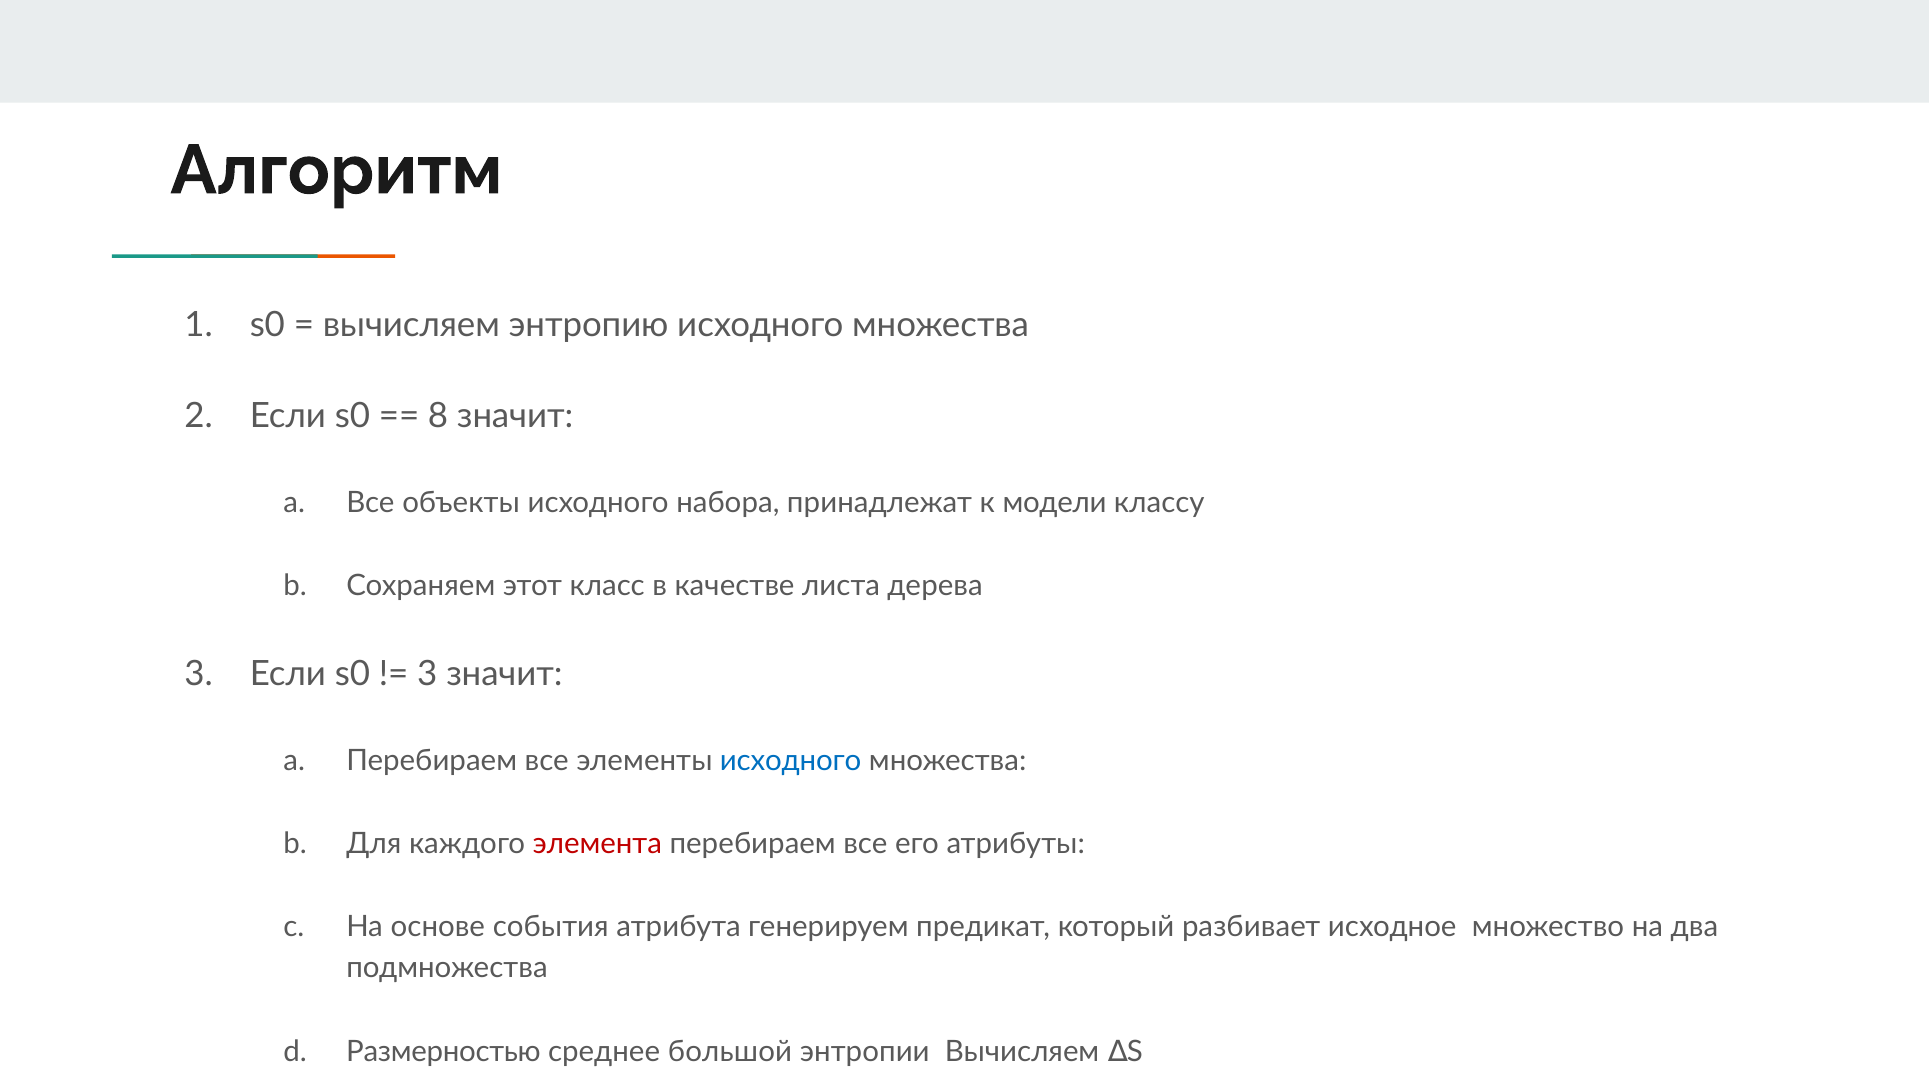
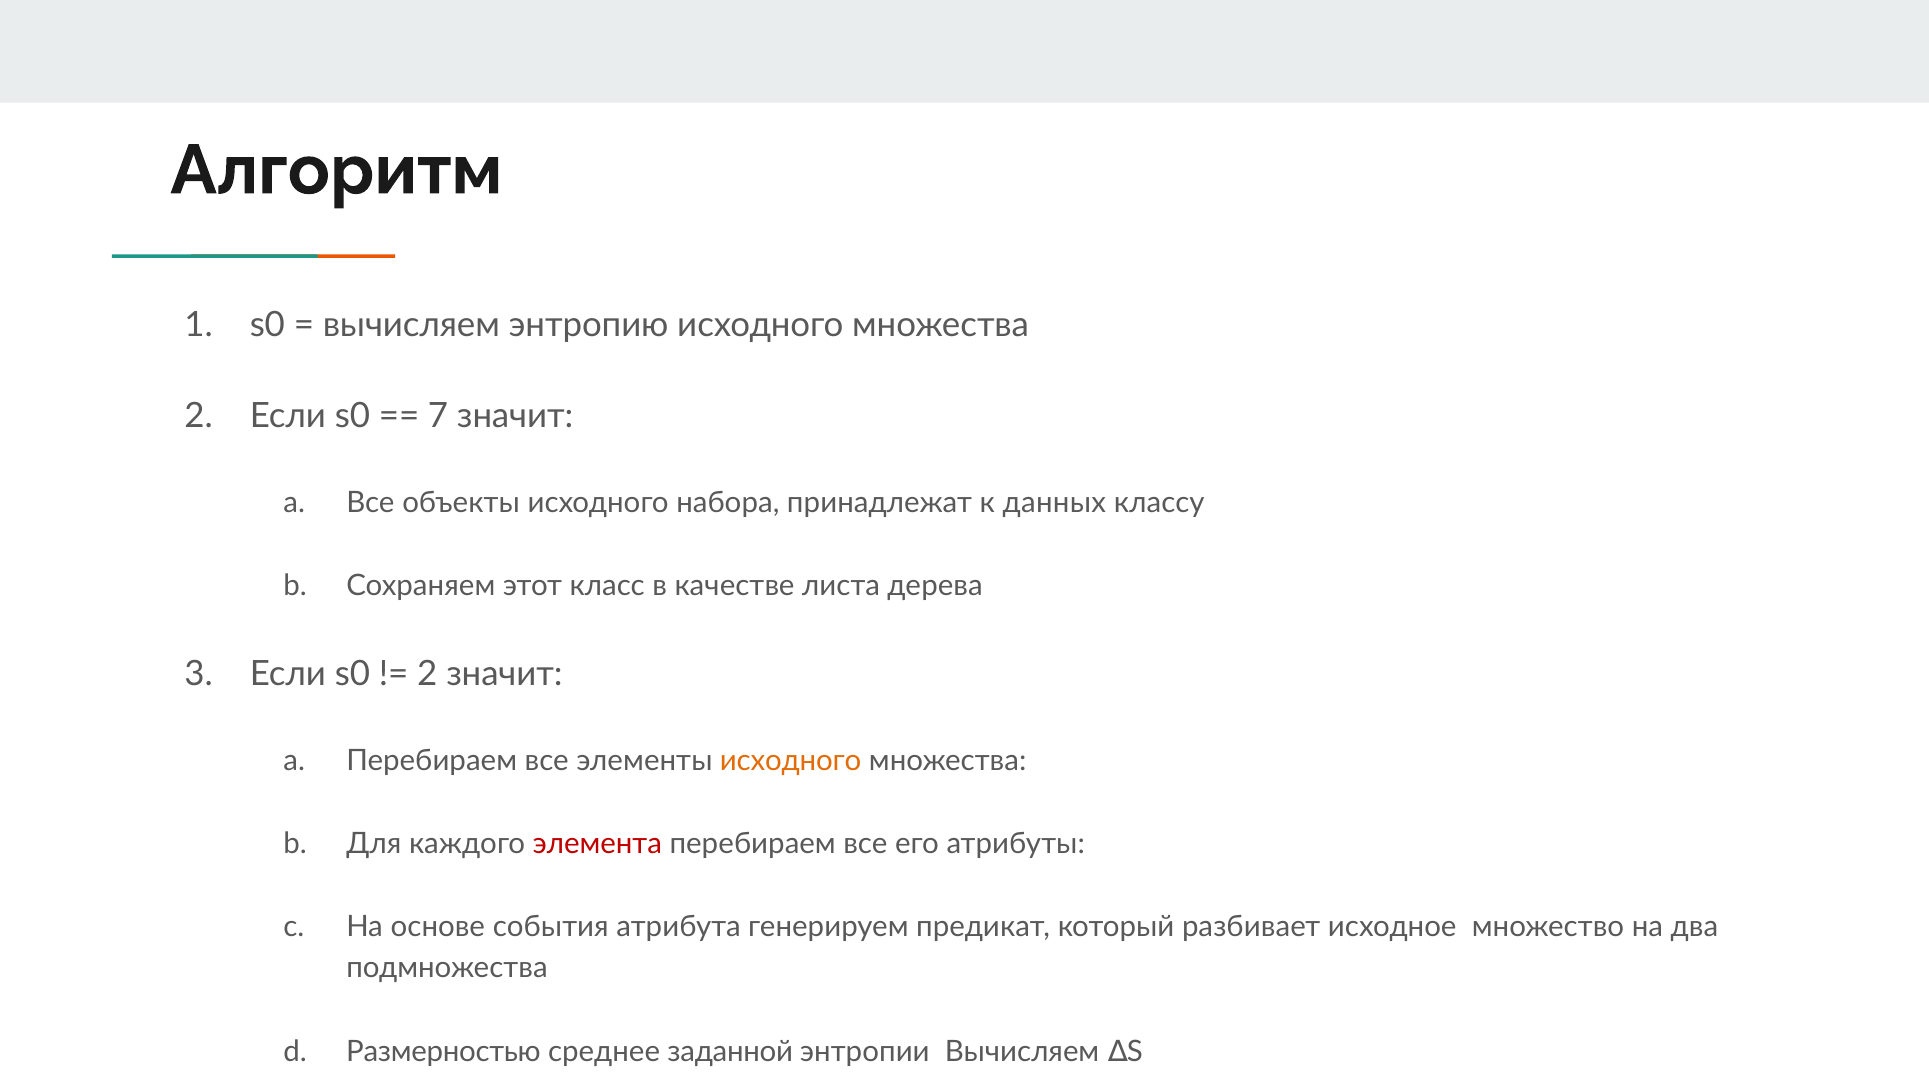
8: 8 -> 7 (438, 416)
модели: модели -> данных (1054, 503)
3: 3 -> 2 (427, 674)
исходного colour: blue -> orange (791, 760)
большой: большой -> заданной (730, 1051)
